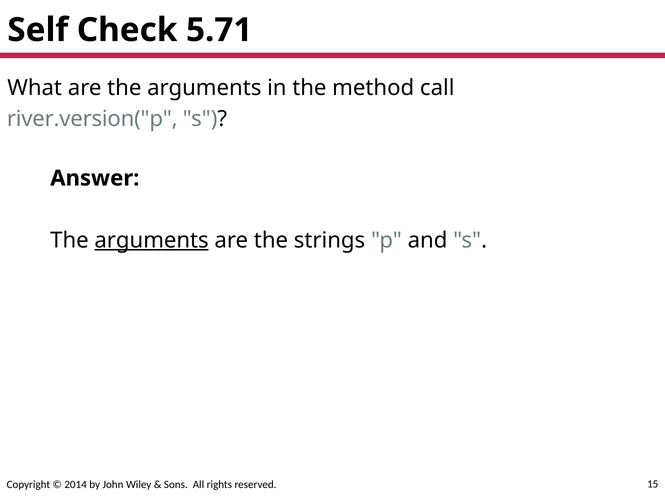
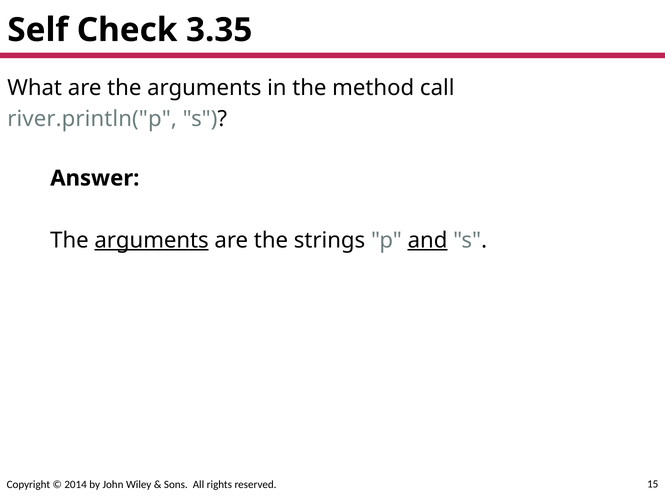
5.71: 5.71 -> 3.35 (219, 30)
river.version("p: river.version("p -> river.println("p (92, 119)
and underline: none -> present (428, 240)
